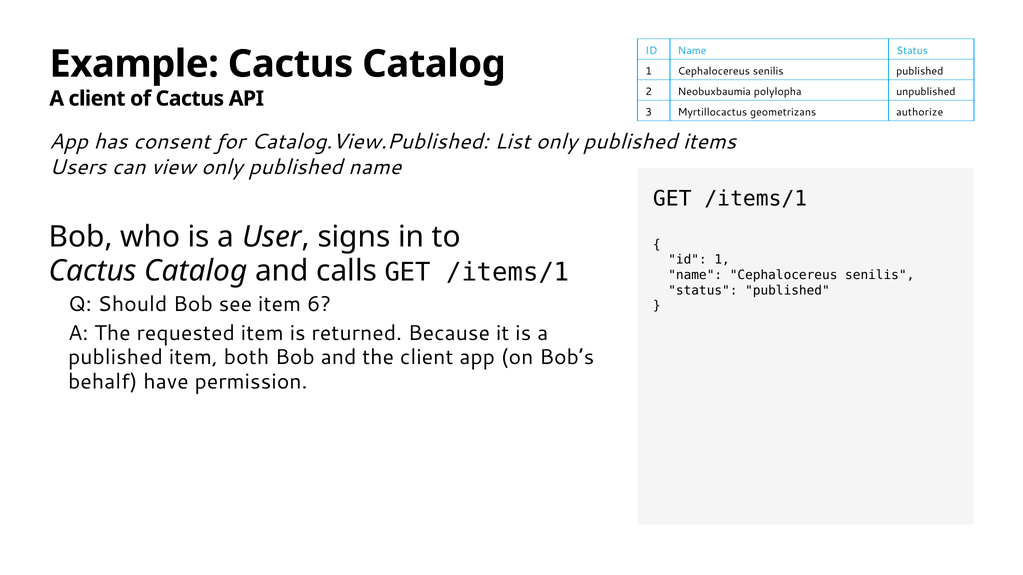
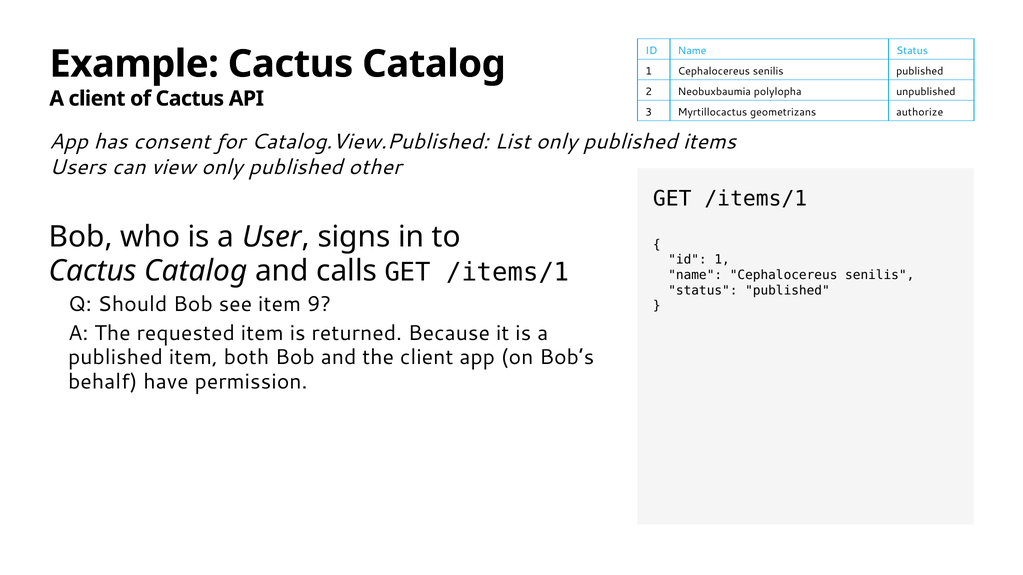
published name: name -> other (375, 167)
6: 6 -> 9 (319, 305)
